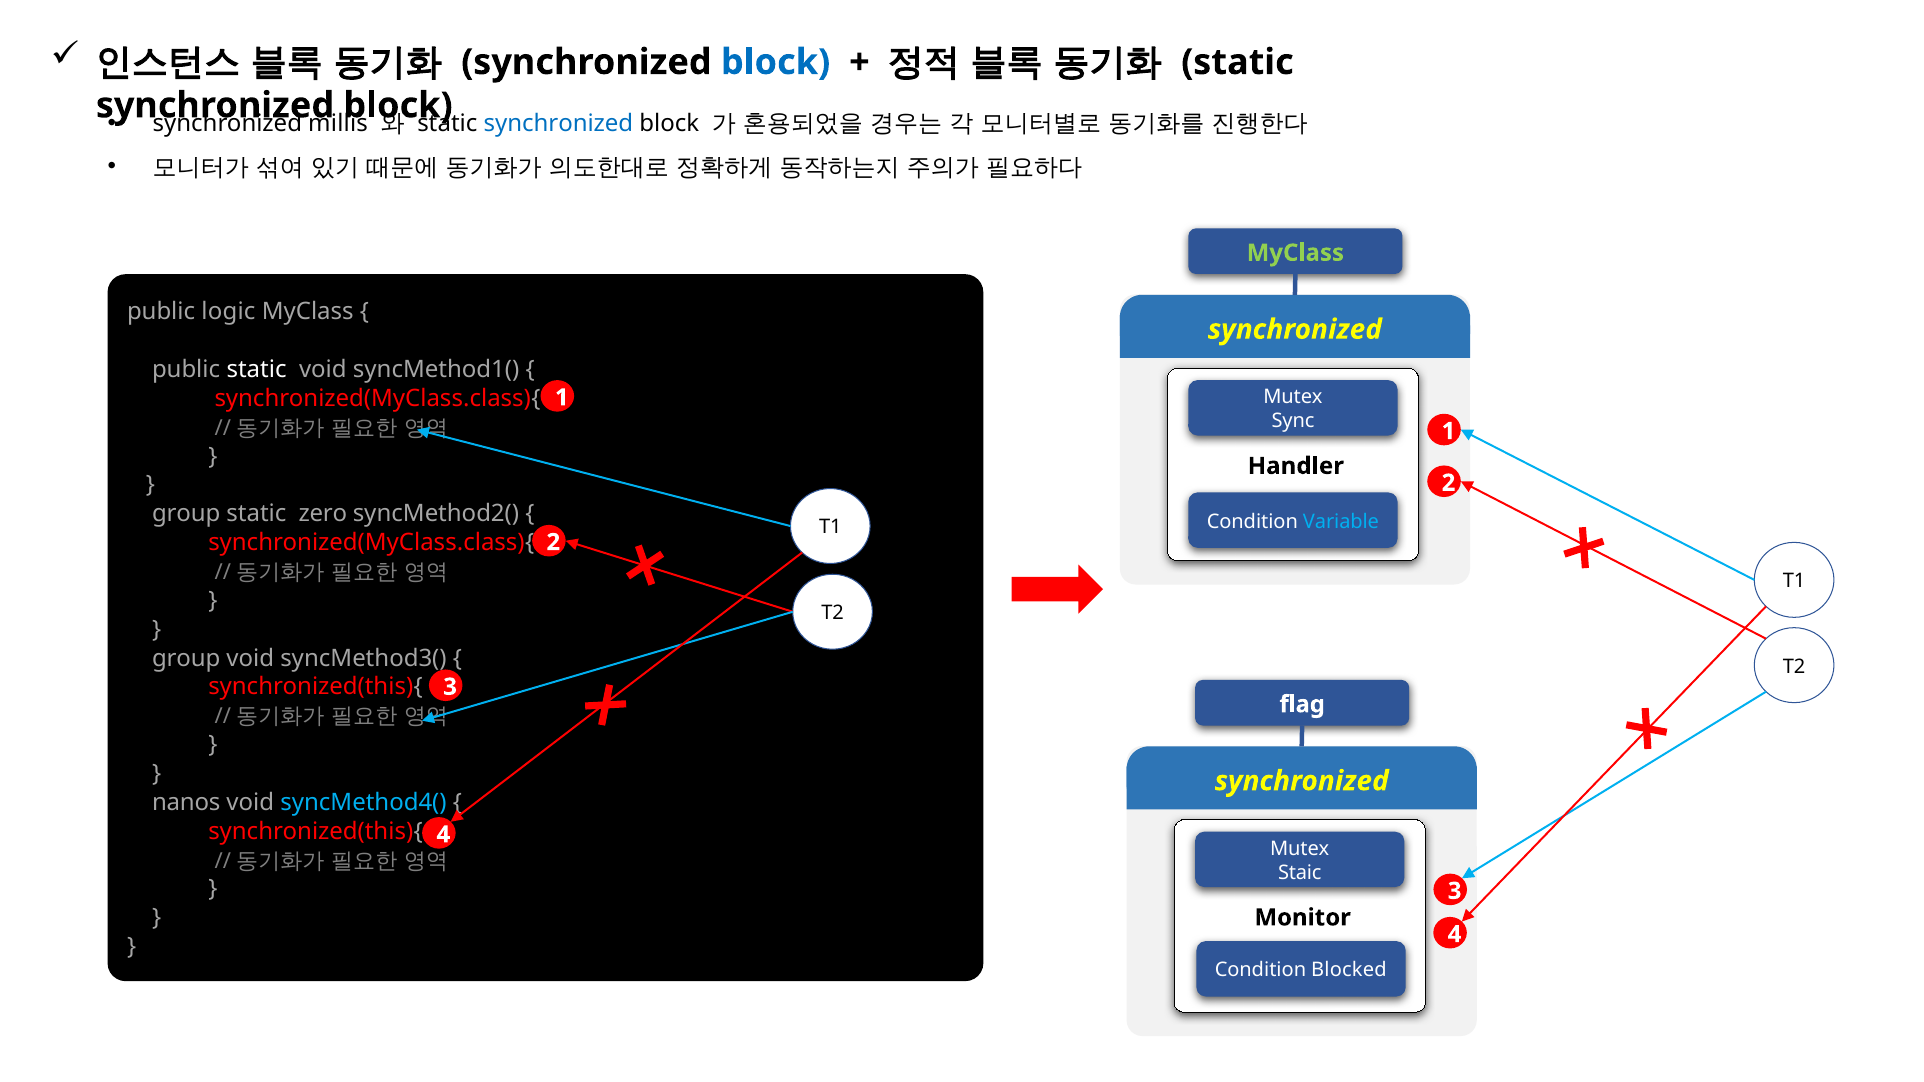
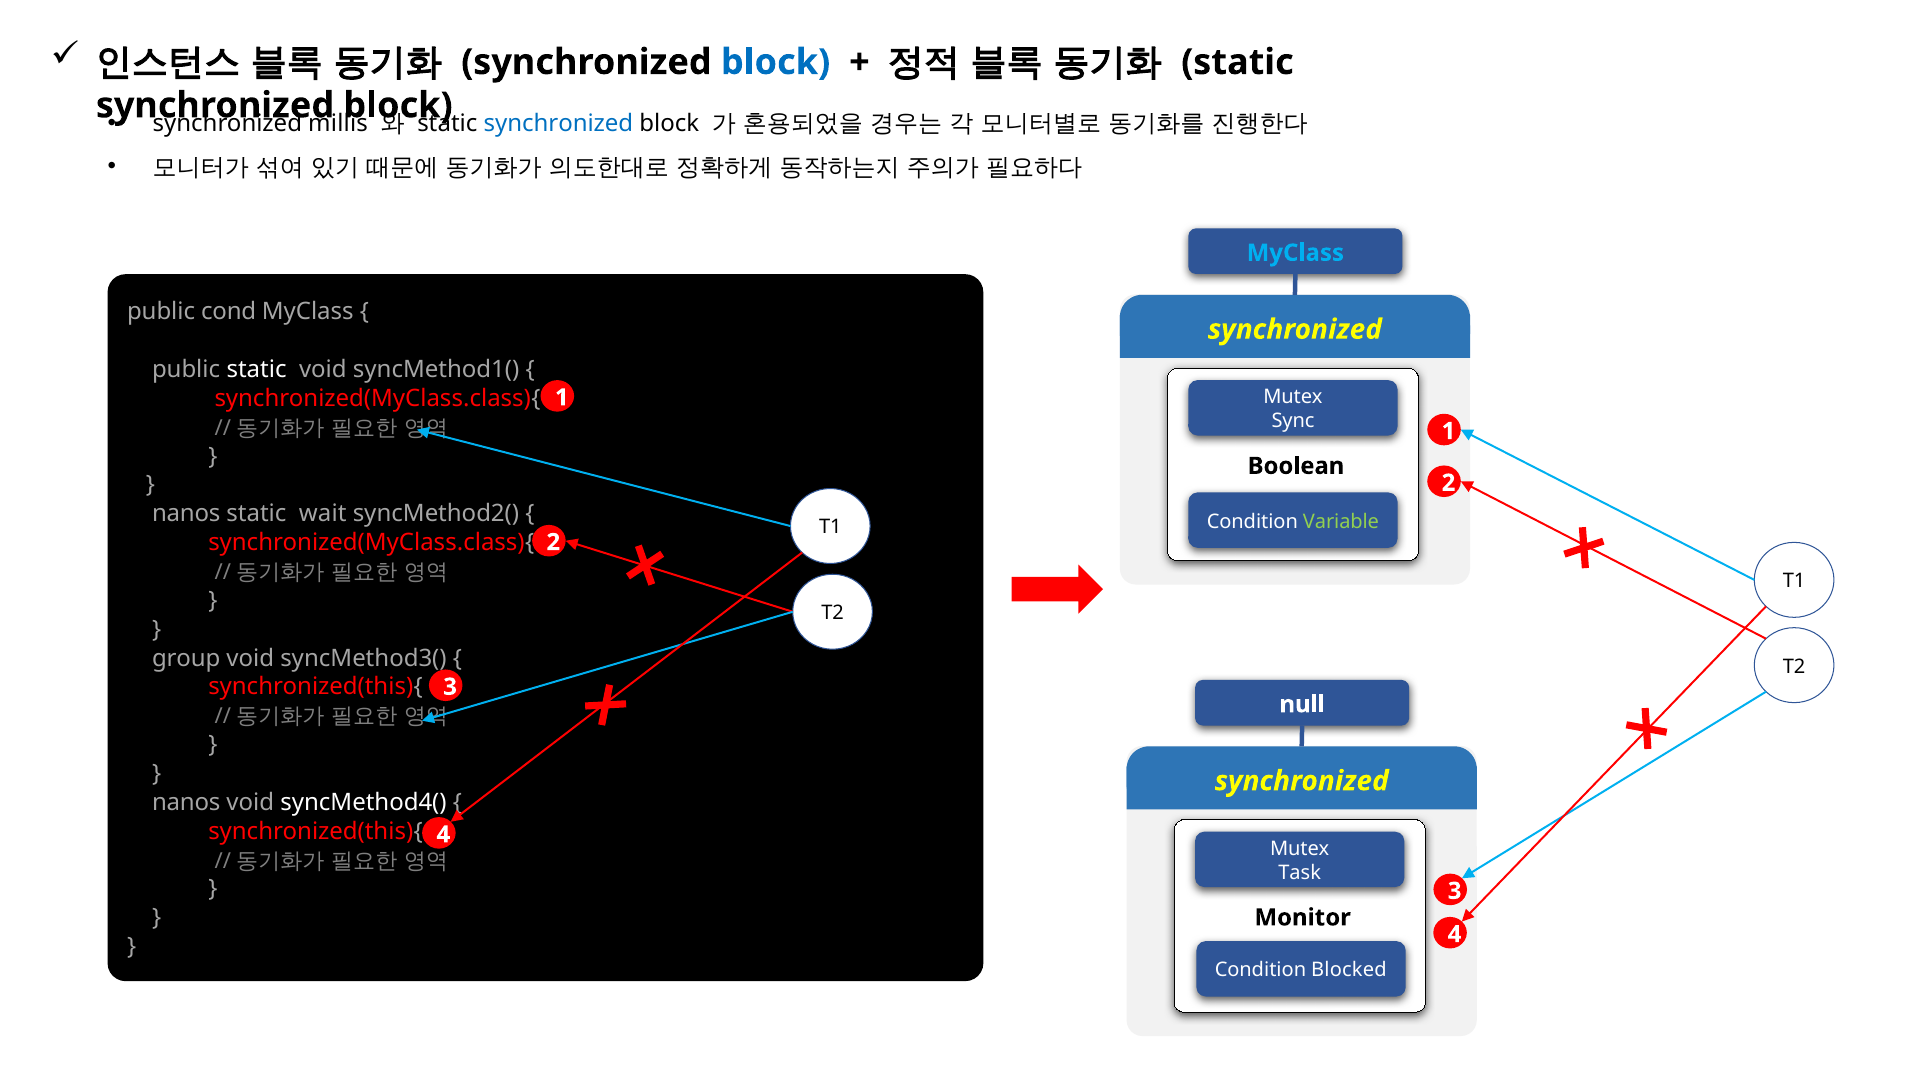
MyClass colour: light green -> light blue (1295, 253)
logic: logic -> cond (229, 312)
Handler: Handler -> Boolean (1296, 466)
group: group -> nanos (186, 514)
zero: zero -> wait (323, 514)
Variable colour: light blue -> light green (1341, 522)
flag: flag -> null (1302, 705)
syncMethod4( colour: light blue -> white (364, 803)
Staic: Staic -> Task (1300, 873)
